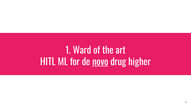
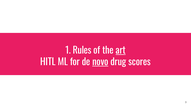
Ward: Ward -> Rules (82, 50)
art underline: none -> present (121, 50)
higher: higher -> scores (140, 62)
